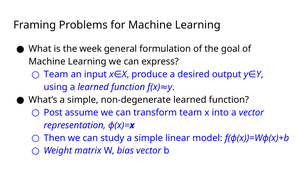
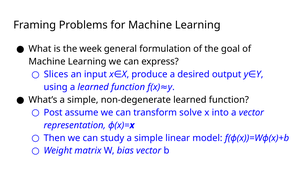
Team: Team -> Slices (56, 75)
transform team: team -> solve (191, 113)
